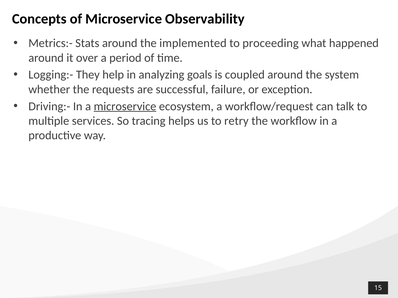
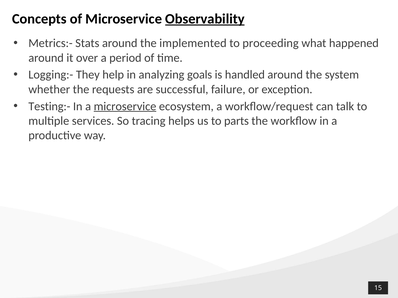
Observability underline: none -> present (205, 19)
coupled: coupled -> handled (245, 75)
Driving:-: Driving:- -> Testing:- (49, 106)
retry: retry -> parts (236, 121)
